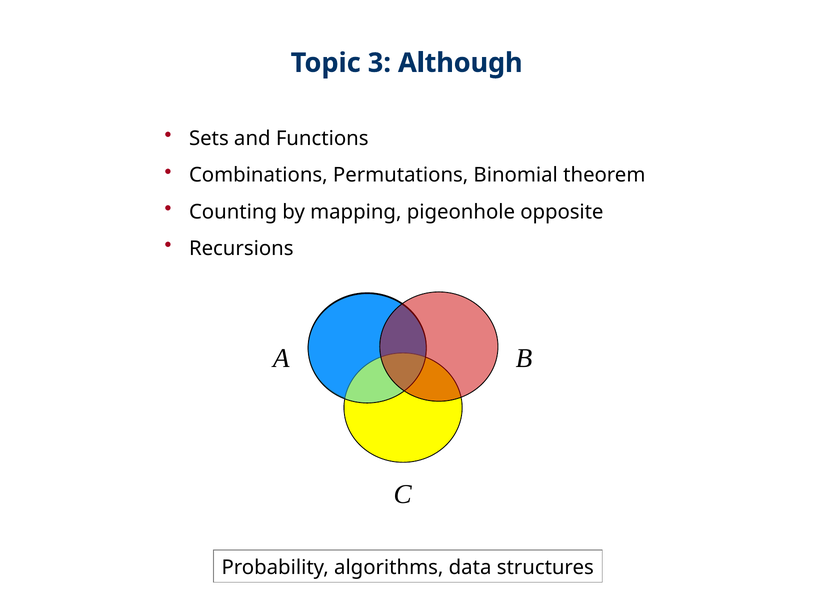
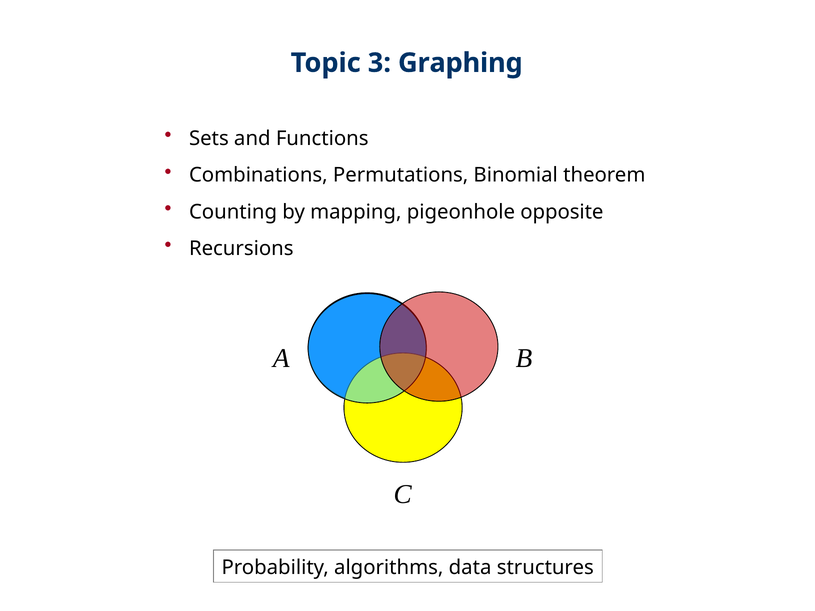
Although: Although -> Graphing (460, 63)
